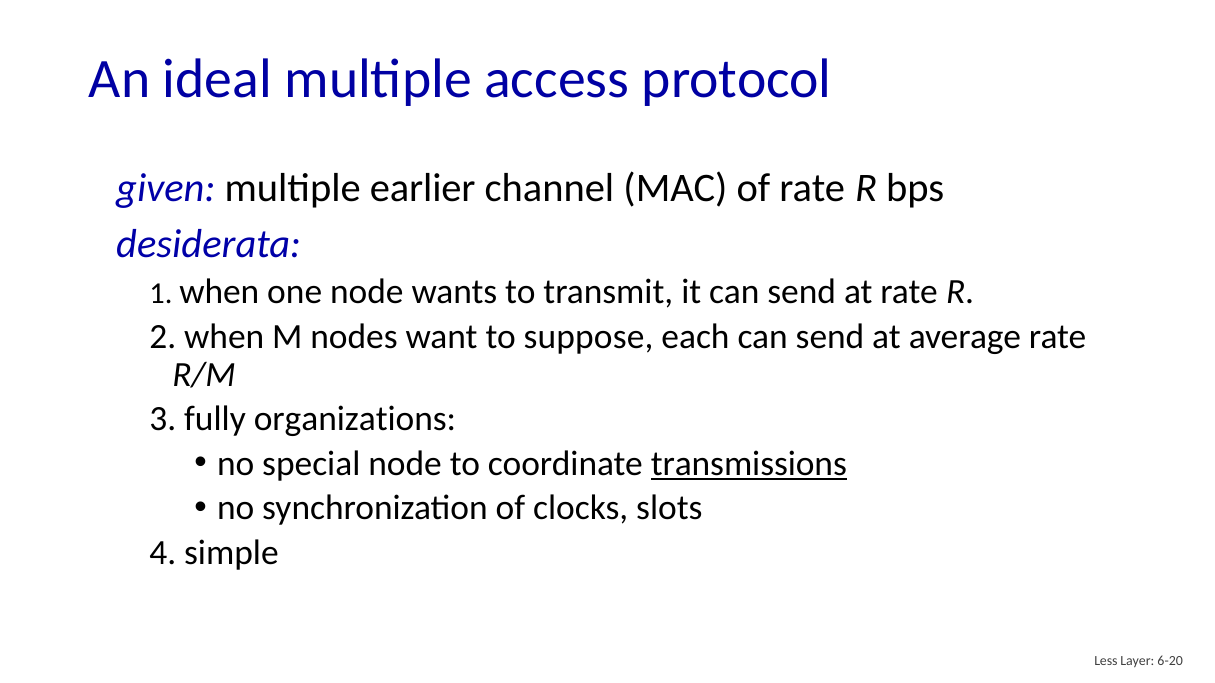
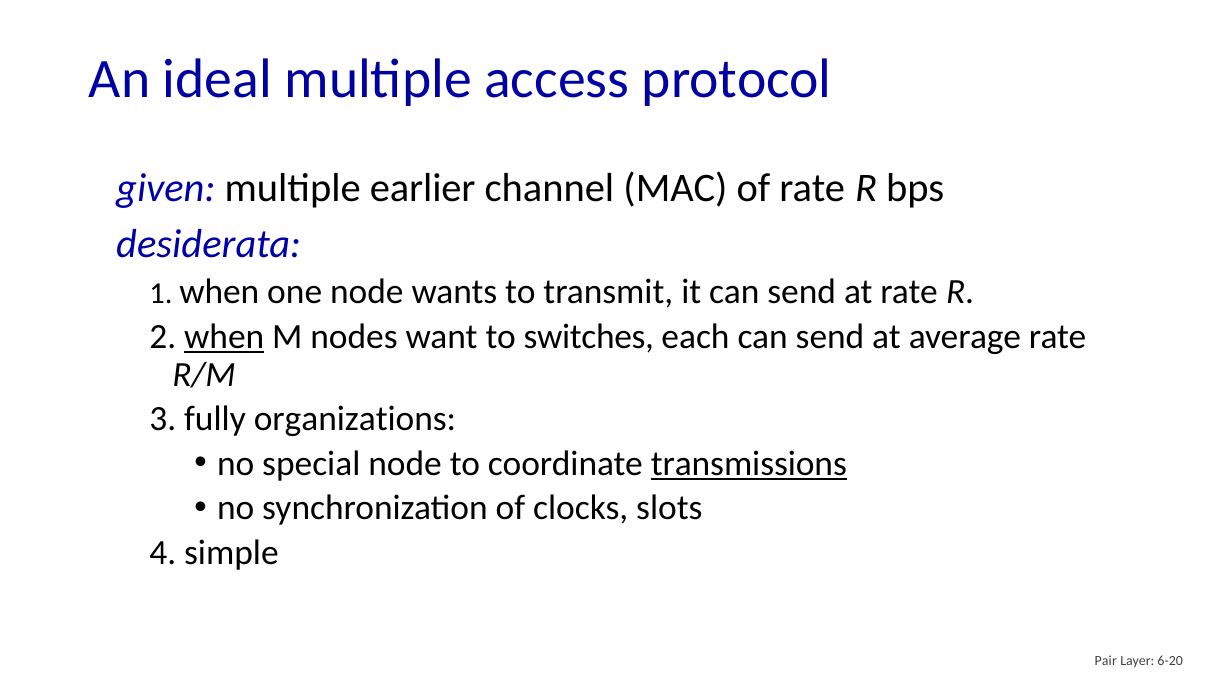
when underline: none -> present (224, 337)
suppose: suppose -> switches (589, 337)
Less: Less -> Pair (1106, 661)
